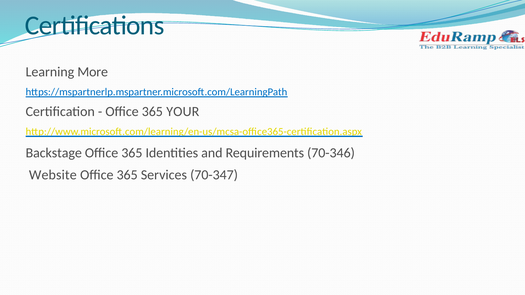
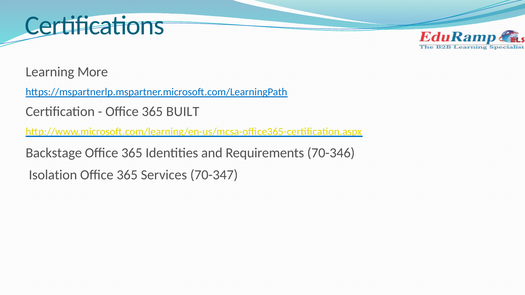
YOUR: YOUR -> BUILT (183, 112)
Website: Website -> Isolation (53, 175)
